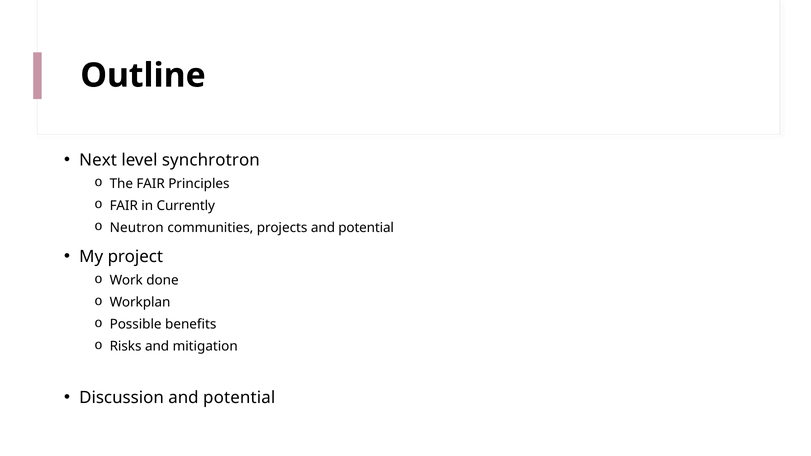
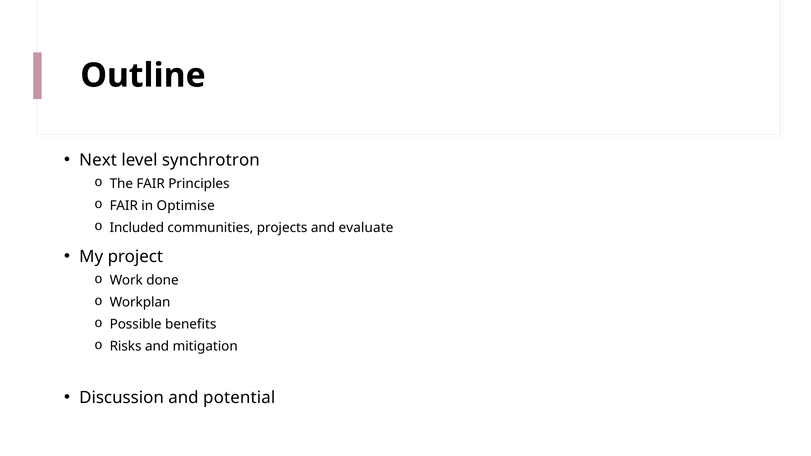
Currently: Currently -> Optimise (186, 206)
Neutron: Neutron -> Included (137, 228)
projects and potential: potential -> evaluate (366, 228)
